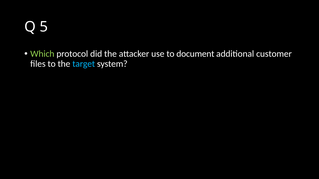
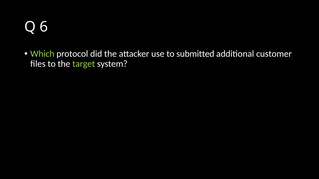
5: 5 -> 6 (44, 27)
document: document -> submitted (195, 54)
target colour: light blue -> light green (84, 64)
